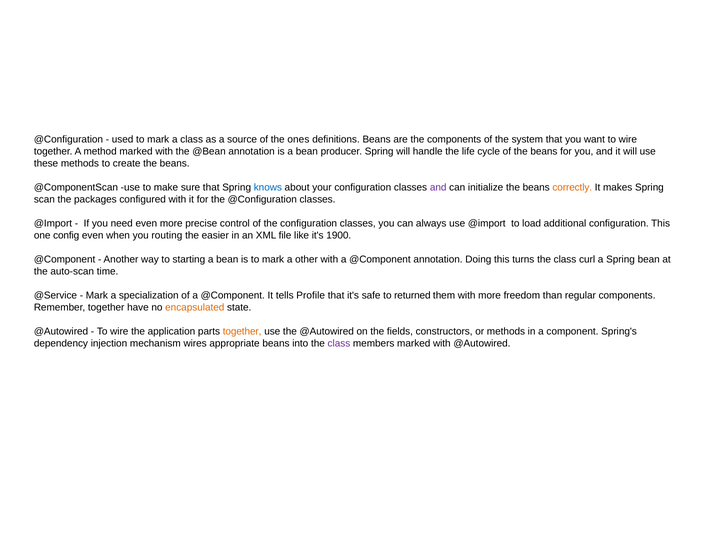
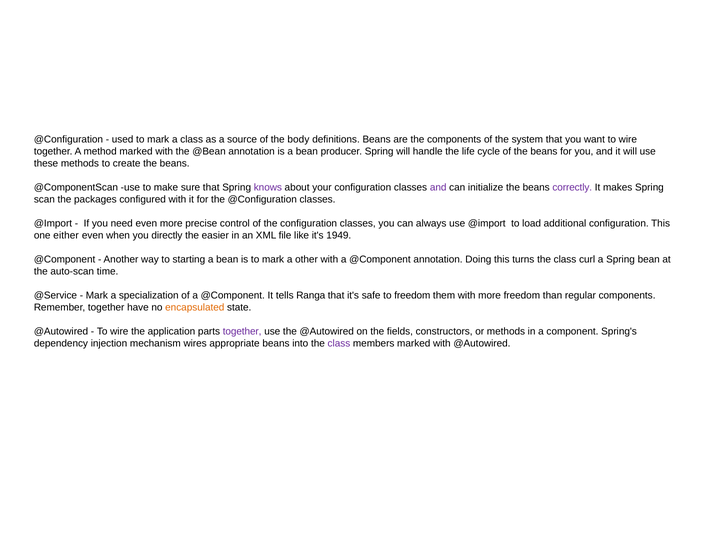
ones: ones -> body (298, 139)
knows colour: blue -> purple (268, 187)
correctly colour: orange -> purple (572, 187)
config: config -> either (66, 235)
routing: routing -> directly (167, 235)
1900: 1900 -> 1949 (339, 235)
Profile: Profile -> Ranga (311, 295)
to returned: returned -> freedom (412, 295)
together colour: orange -> purple (242, 331)
